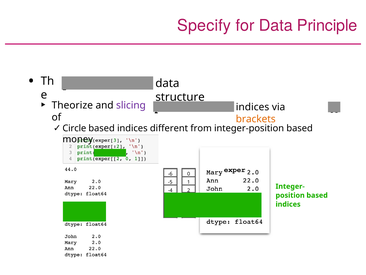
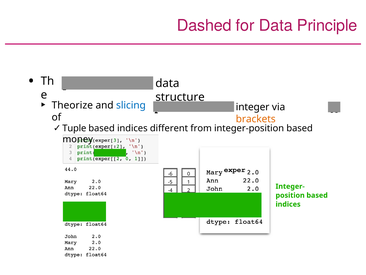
Specify: Specify -> Dashed (204, 26)
slicing colour: purple -> blue (131, 105)
indices: indices -> integer (253, 107)
Circle: Circle -> Tuple (74, 128)
